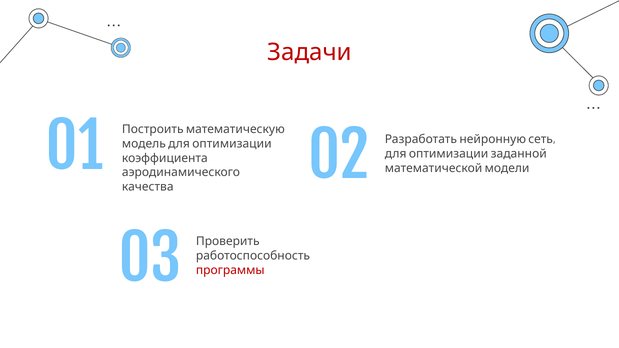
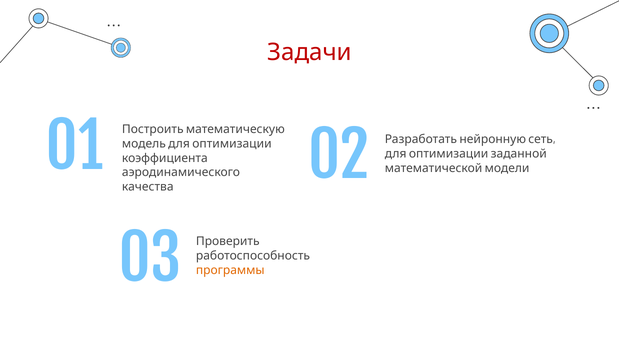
программы colour: red -> orange (230, 270)
